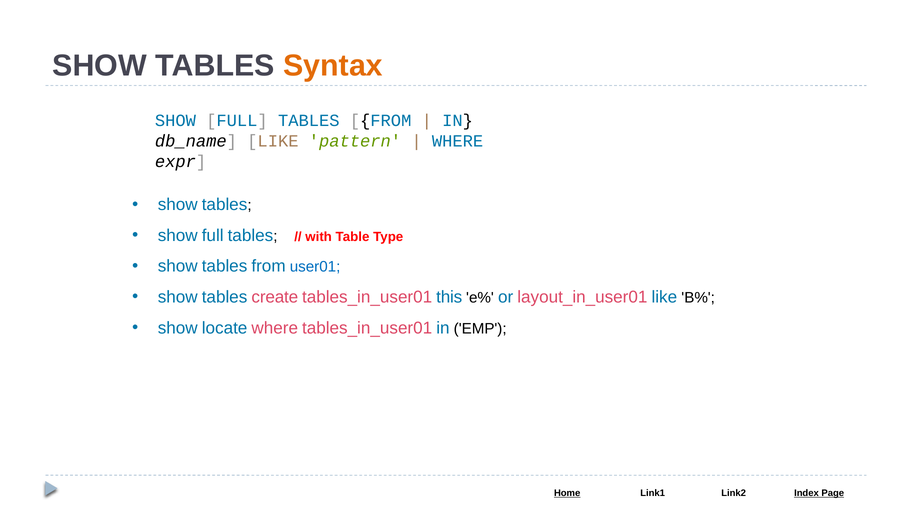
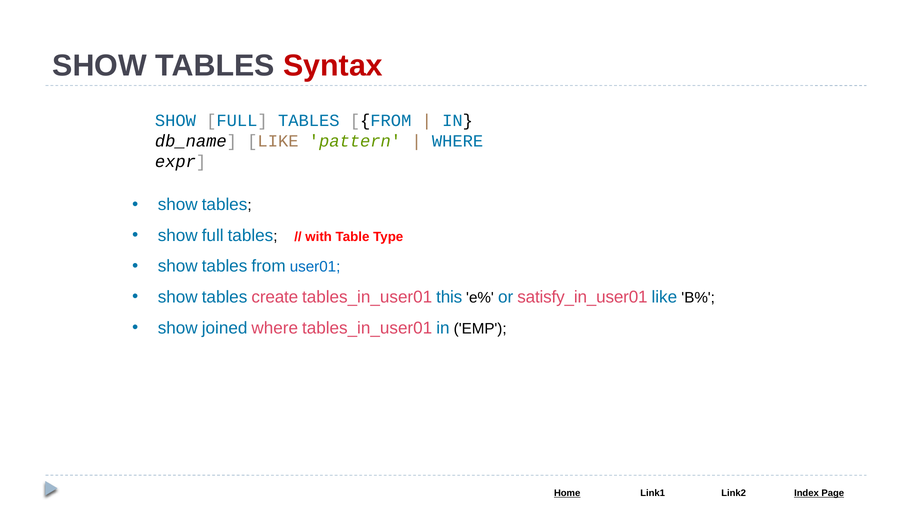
Syntax colour: orange -> red (333, 66)
layout_in_user01: layout_in_user01 -> satisfy_in_user01 (582, 297)
locate: locate -> joined (225, 328)
